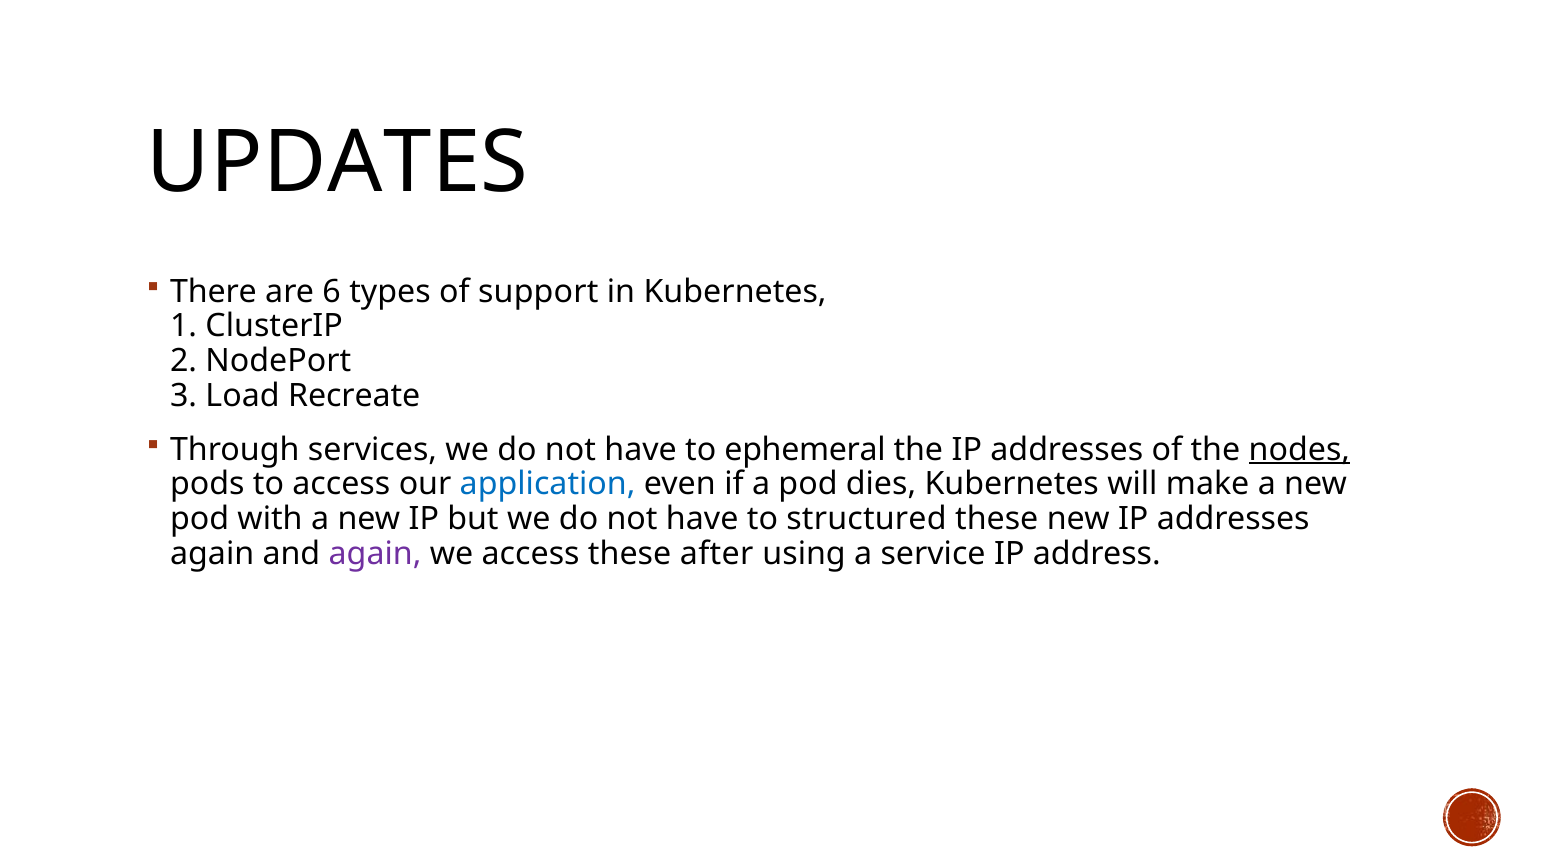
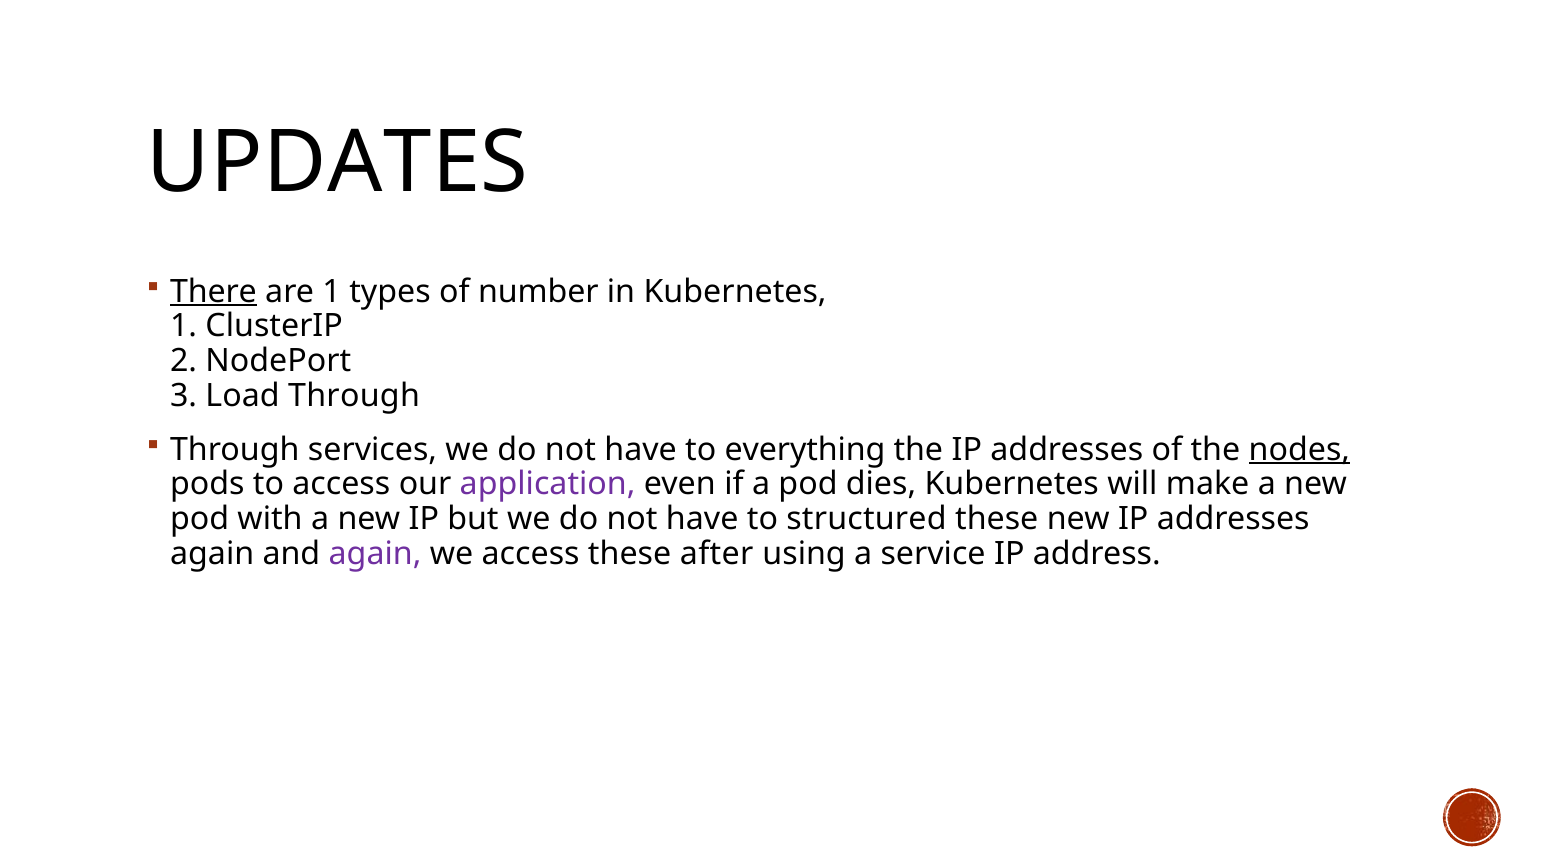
There underline: none -> present (214, 291)
are 6: 6 -> 1 (332, 291)
support: support -> number (538, 291)
Load Recreate: Recreate -> Through (354, 396)
ephemeral: ephemeral -> everything (805, 450)
application colour: blue -> purple (548, 484)
